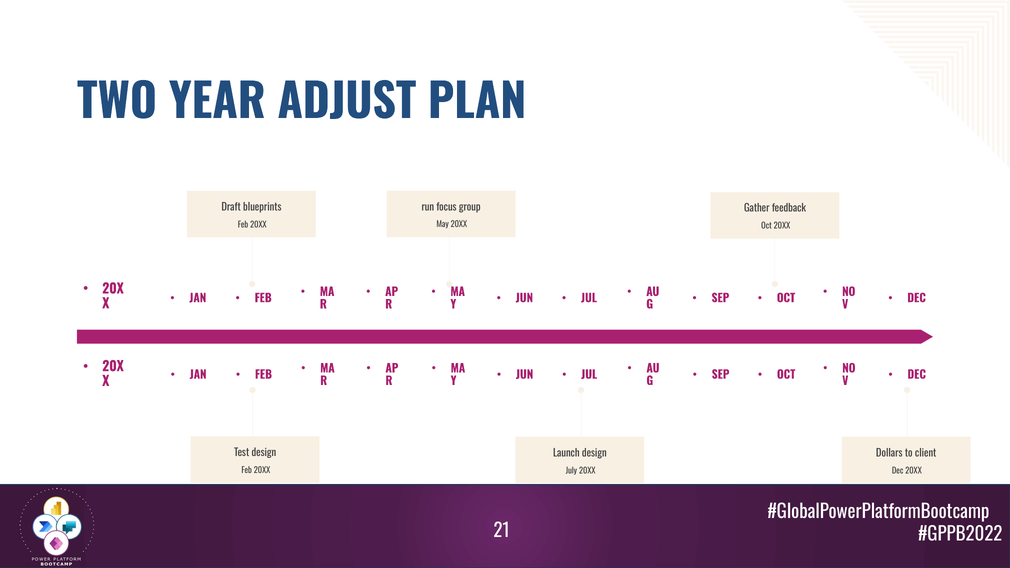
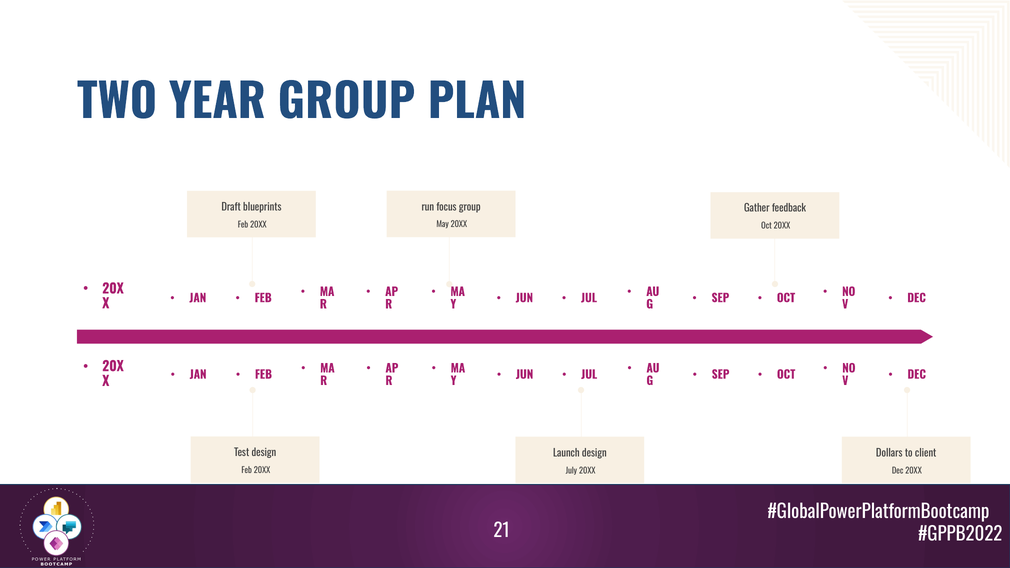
YEAR ADJUST: ADJUST -> GROUP (347, 103)
